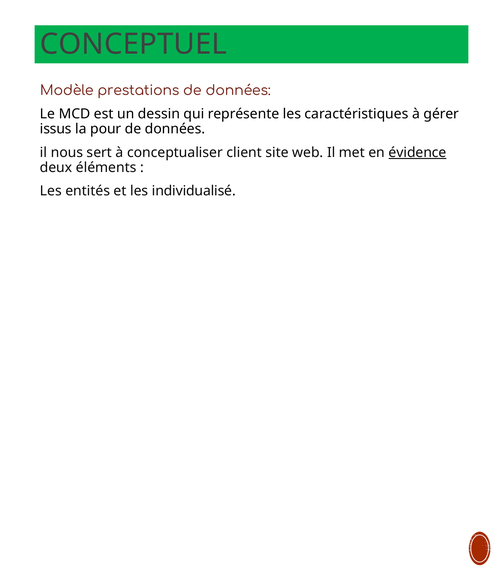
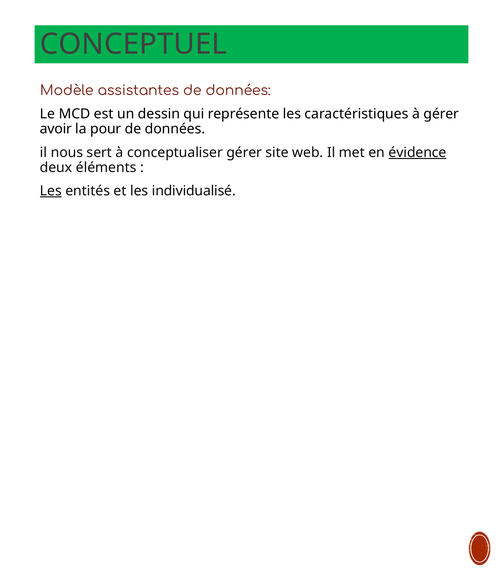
prestations: prestations -> assistantes (138, 91)
issus: issus -> avoir (56, 129)
conceptualiser client: client -> gérer (244, 153)
Les underline: none -> present (51, 191)
